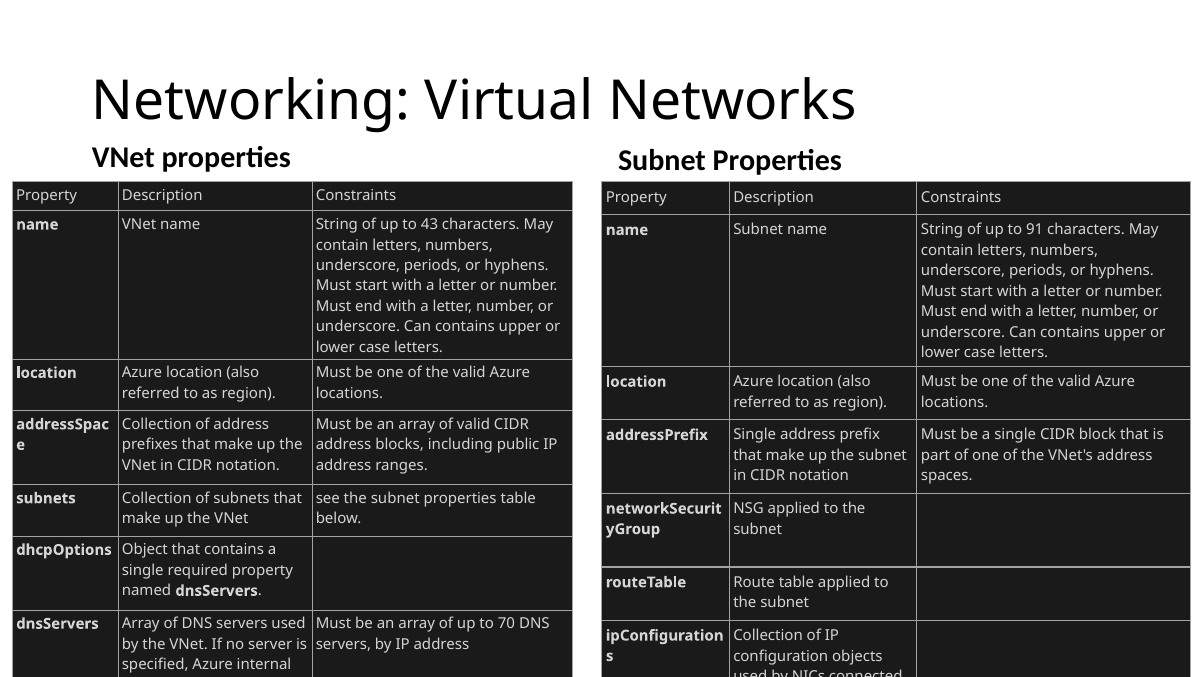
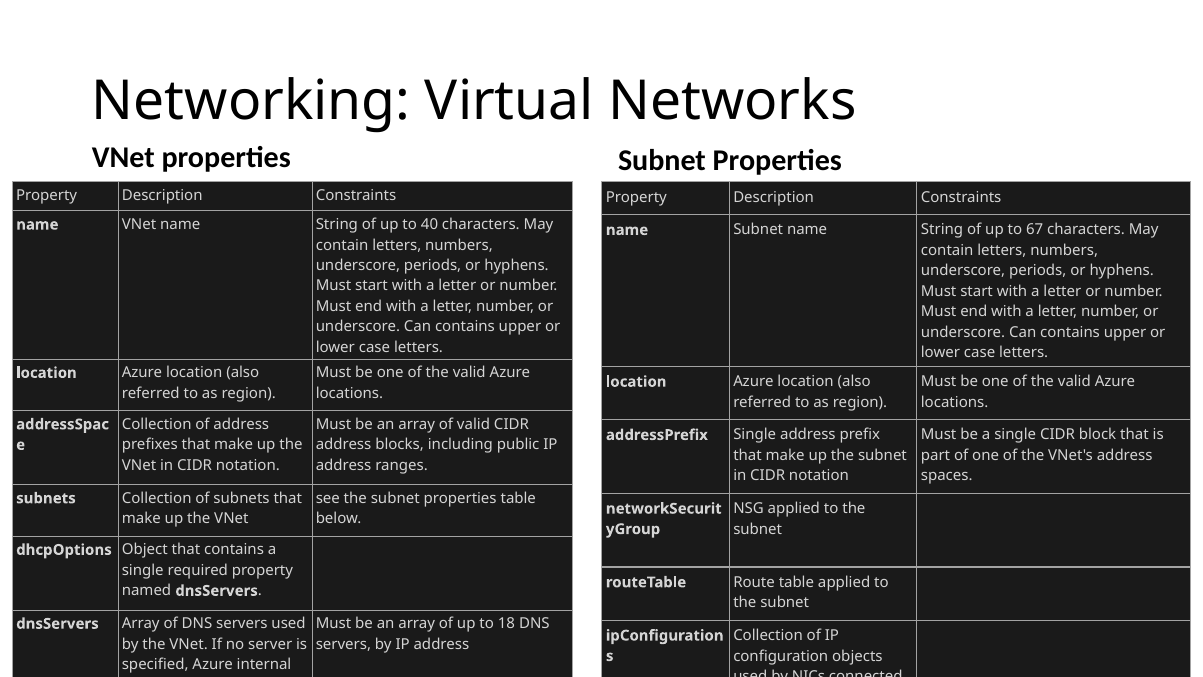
43: 43 -> 40 (430, 224)
91: 91 -> 67 (1035, 230)
70: 70 -> 18 (506, 623)
